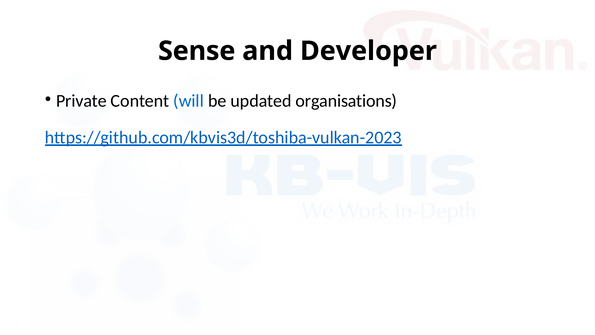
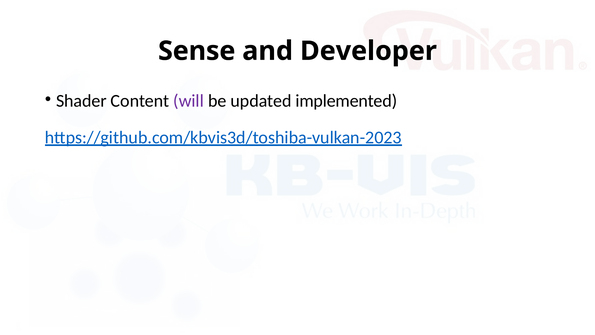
Private: Private -> Shader (81, 101)
will colour: blue -> purple (189, 101)
organisations: organisations -> implemented (346, 101)
